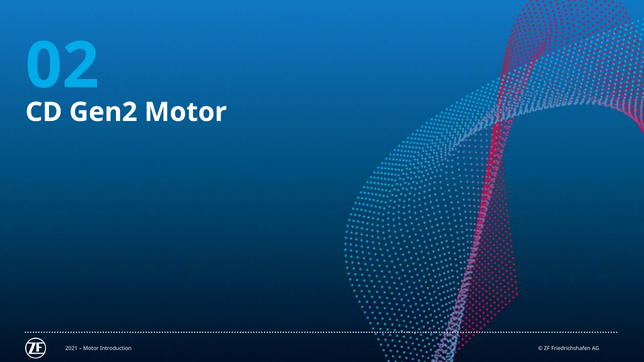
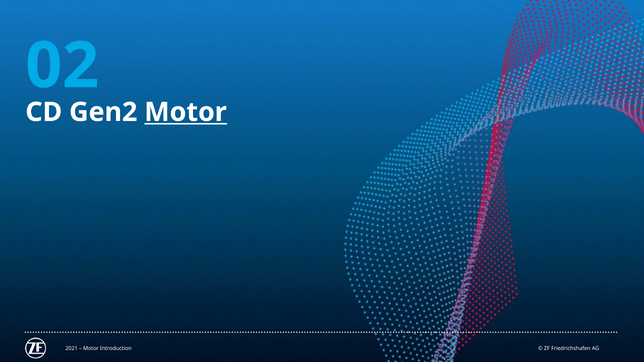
Motor underline: none -> present (186, 112)
